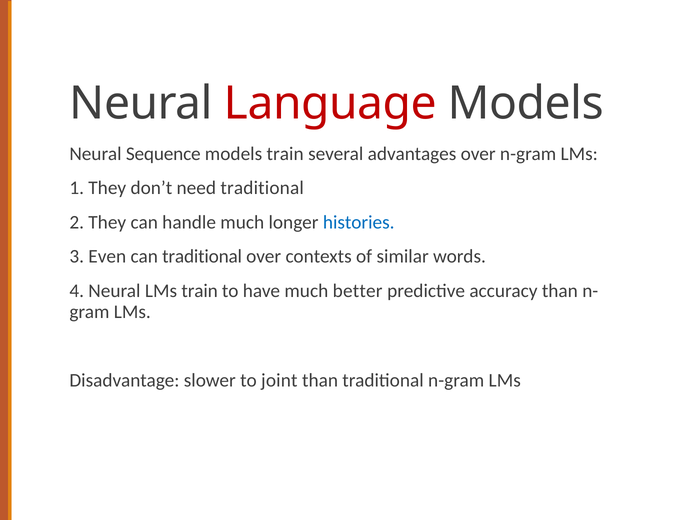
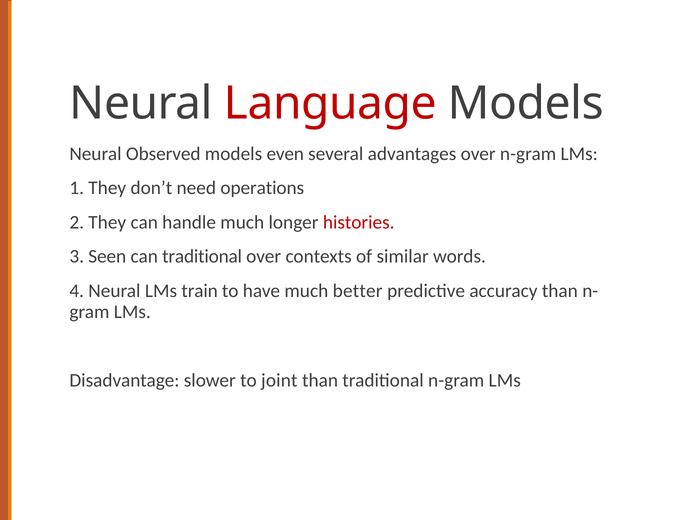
Sequence: Sequence -> Observed (163, 154)
models train: train -> even (285, 154)
need traditional: traditional -> operations (262, 188)
histories colour: blue -> red (359, 222)
Even: Even -> Seen (107, 257)
